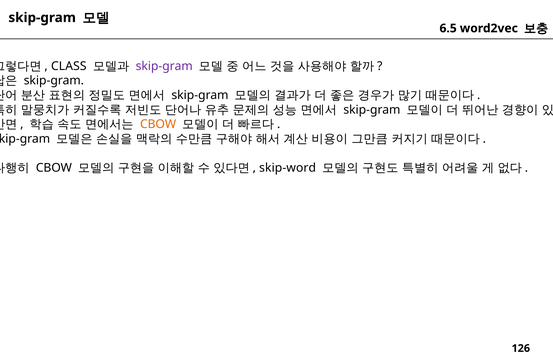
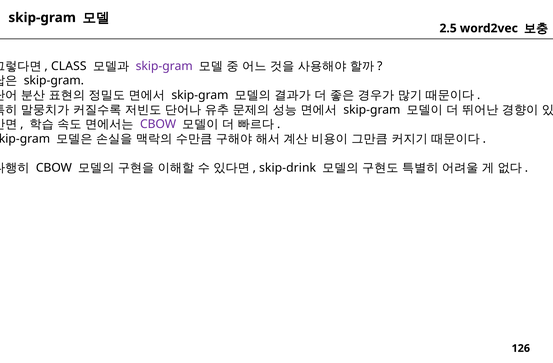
6.5: 6.5 -> 2.5 (448, 28)
CBOW colour: orange -> purple (158, 124)
skip-word: skip-word -> skip-drink (288, 168)
